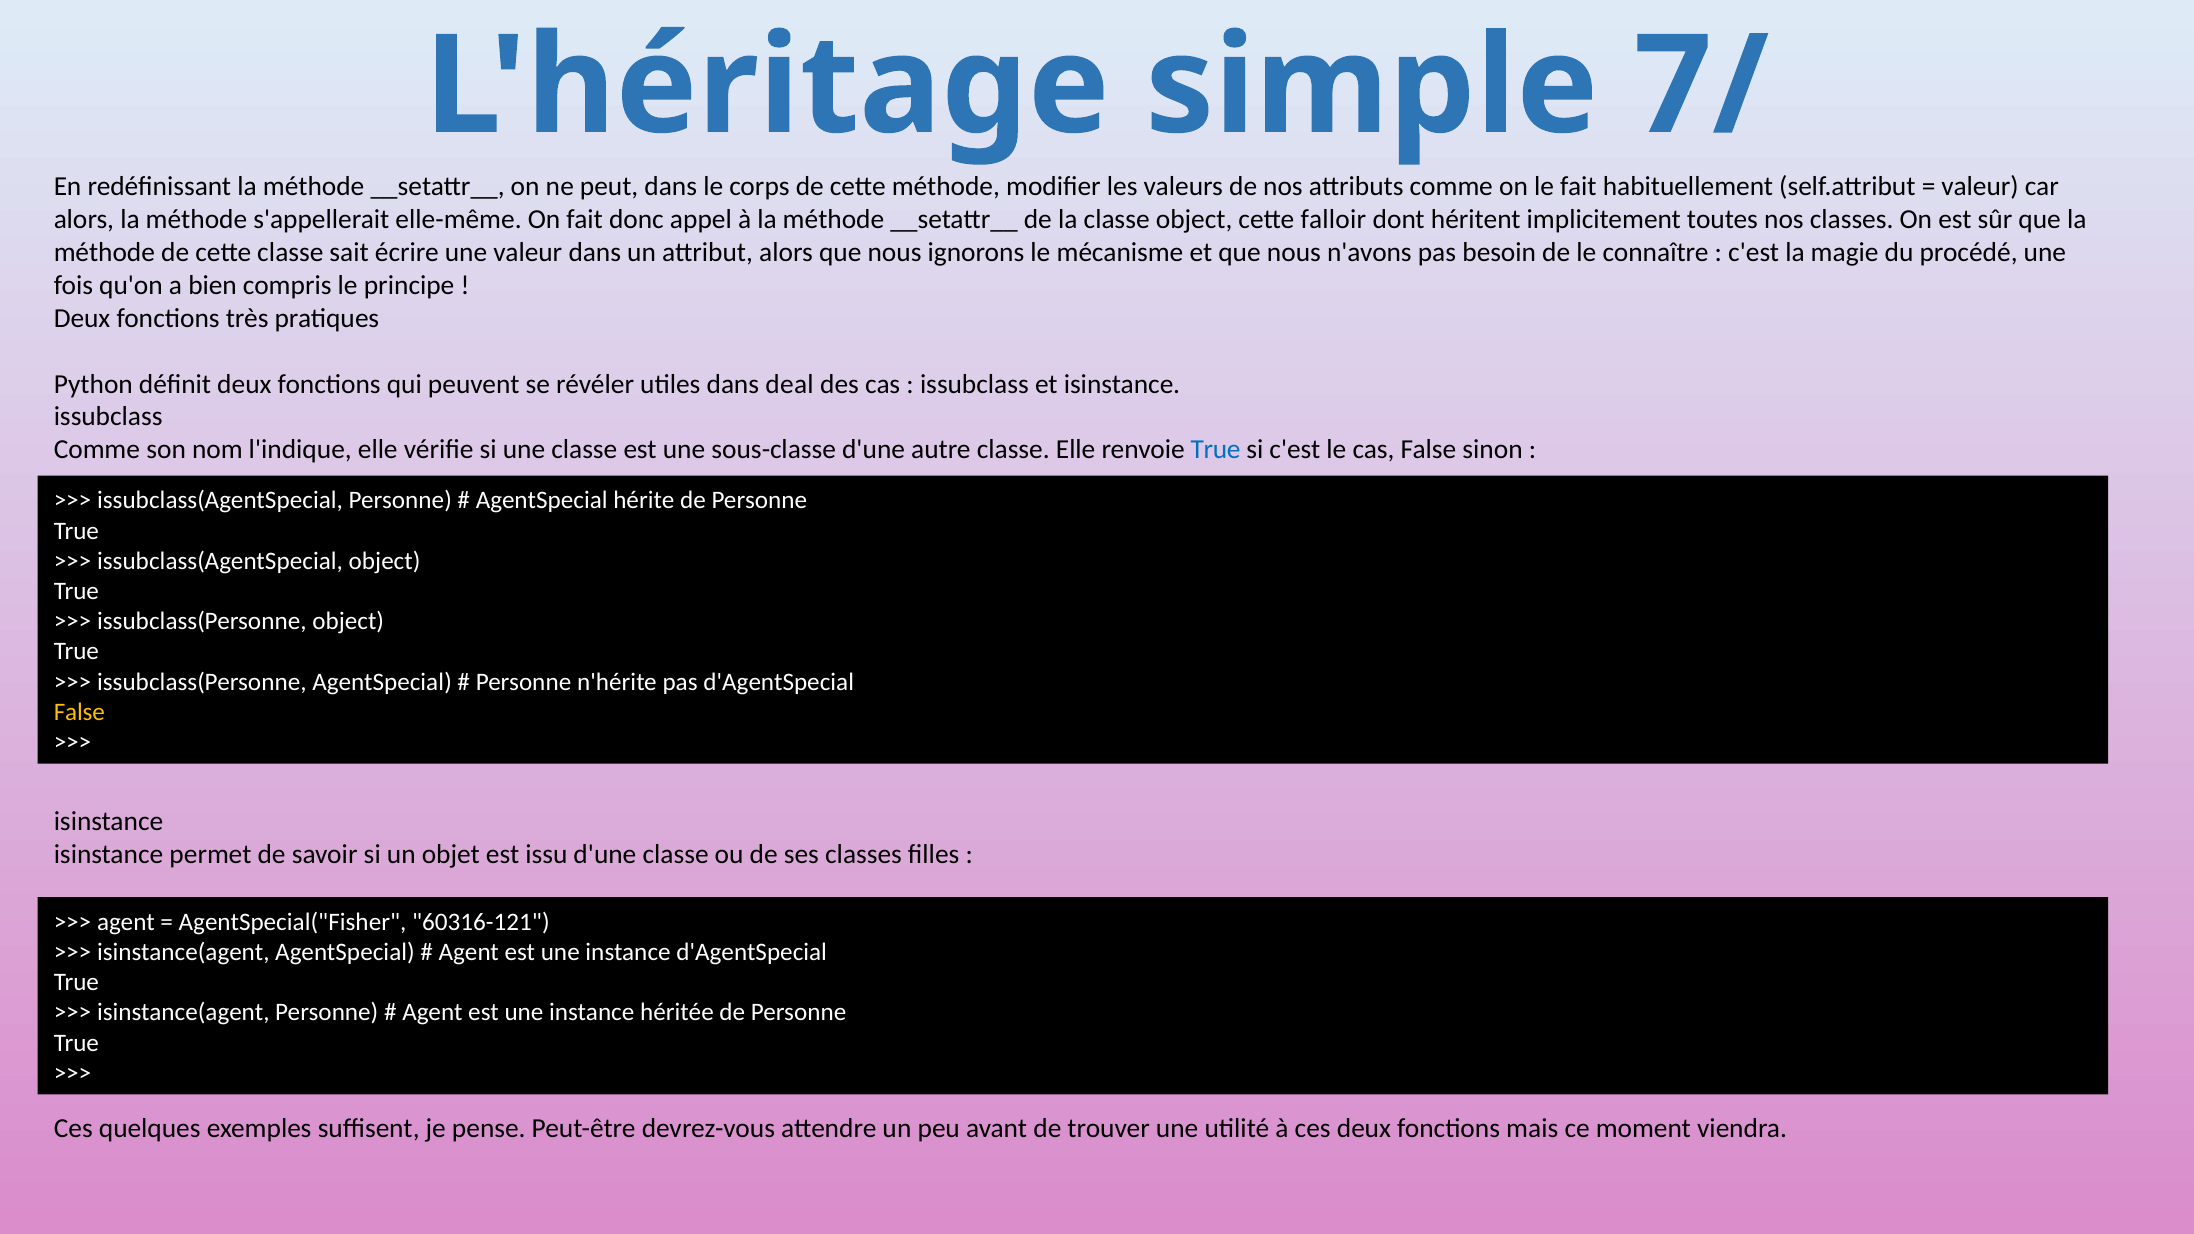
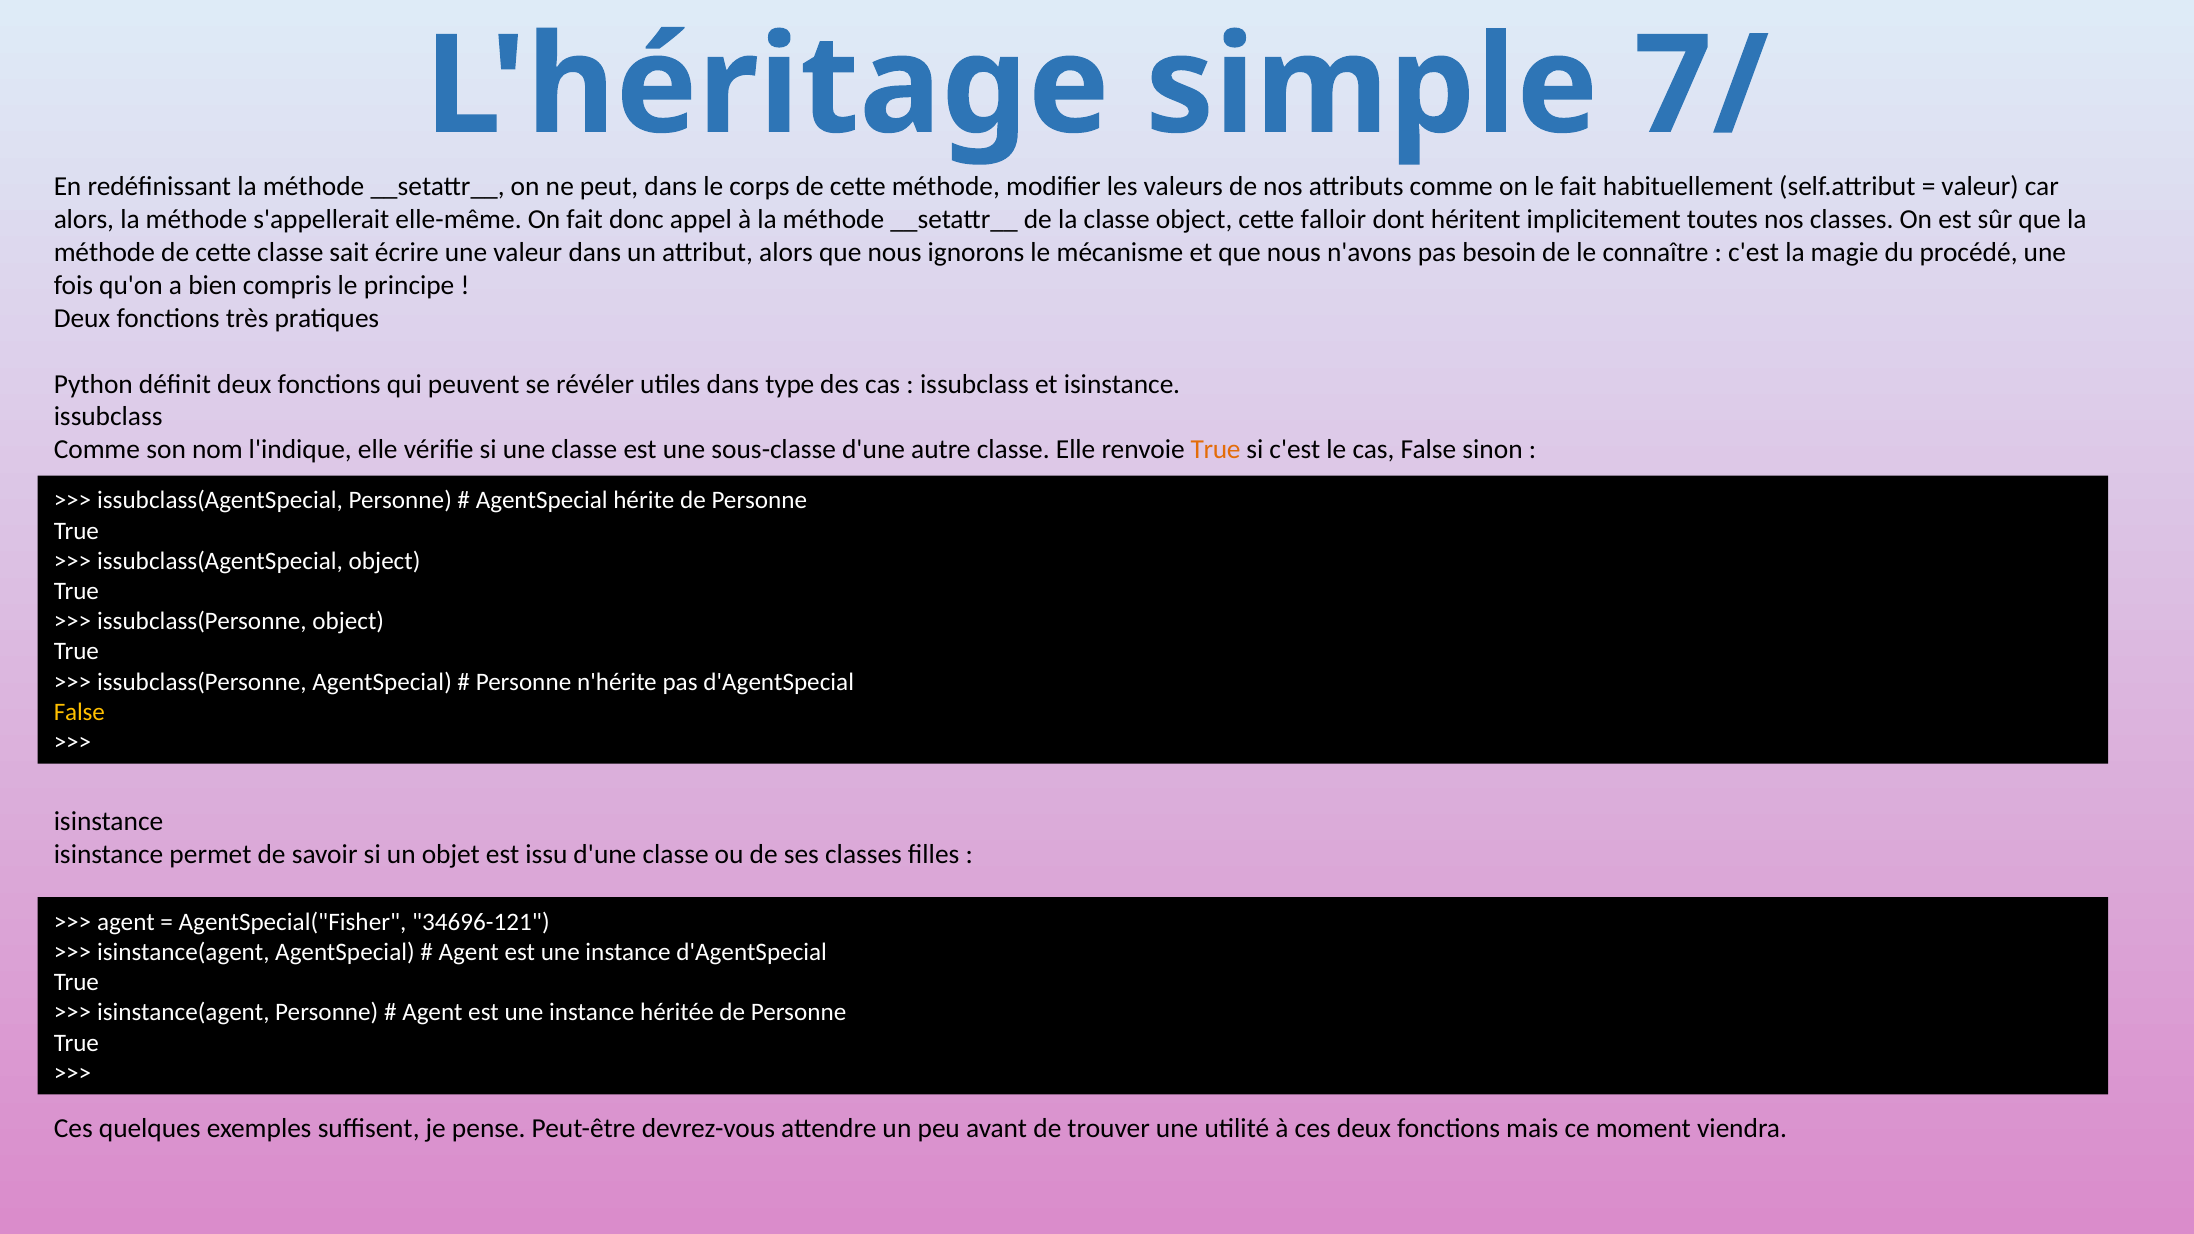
deal: deal -> type (790, 384)
True colour: blue -> orange (1216, 450)
60316-121: 60316-121 -> 34696-121 (481, 922)
